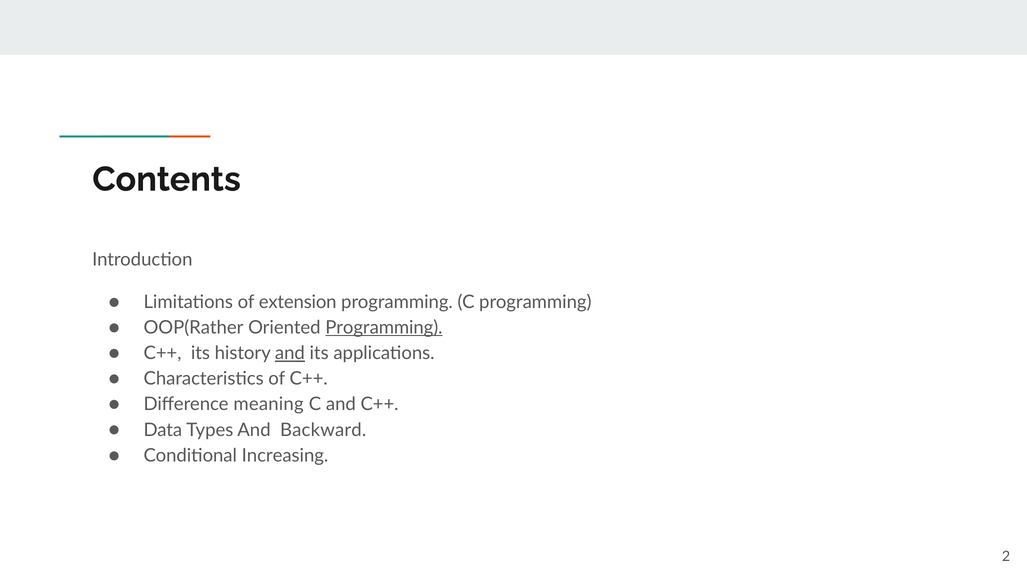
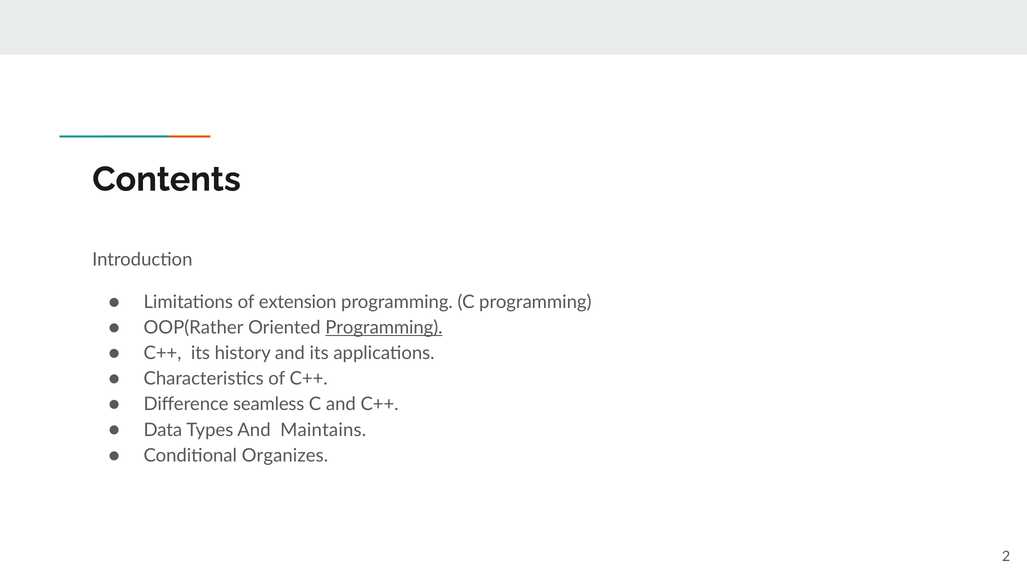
and underline: present -> none (290, 353)
meaning: meaning -> seamless (269, 404)
Backward: Backward -> Maintains (323, 430)
Increasing: Increasing -> Organizes (285, 455)
